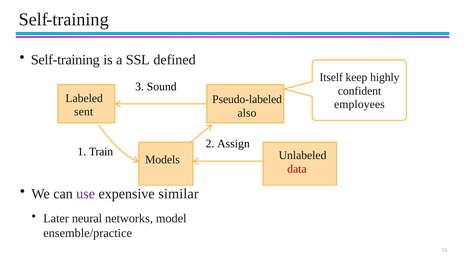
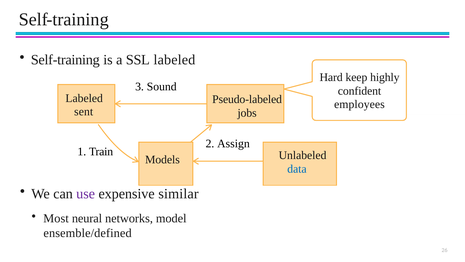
SSL defined: defined -> labeled (174, 60)
Itself: Itself -> Hard (331, 77)
also: also -> jobs (247, 113)
data colour: red -> blue (297, 169)
Later: Later -> Most (56, 218)
ensemble/practice: ensemble/practice -> ensemble/defined (88, 233)
